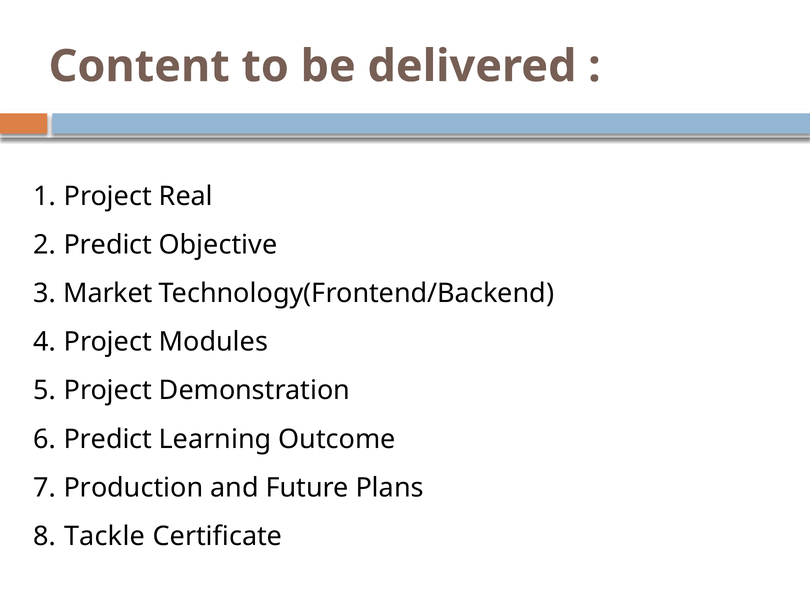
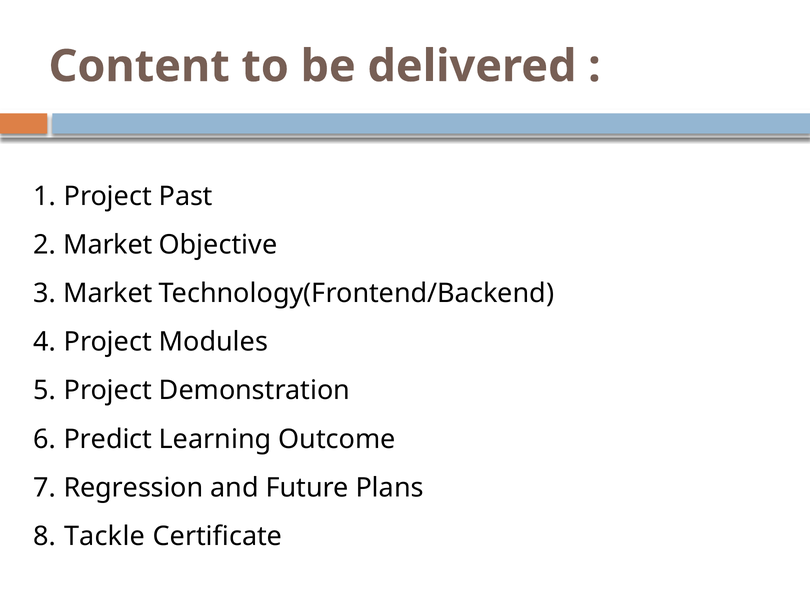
Real: Real -> Past (186, 196)
Predict: Predict -> Market (108, 245)
Production: Production -> Regression (134, 488)
